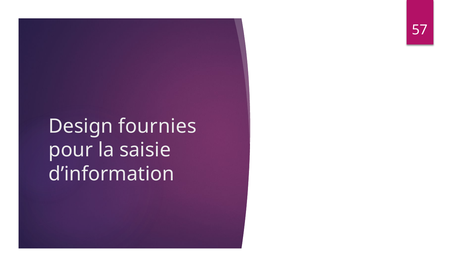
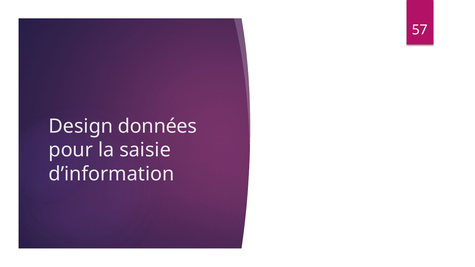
fournies: fournies -> données (157, 126)
